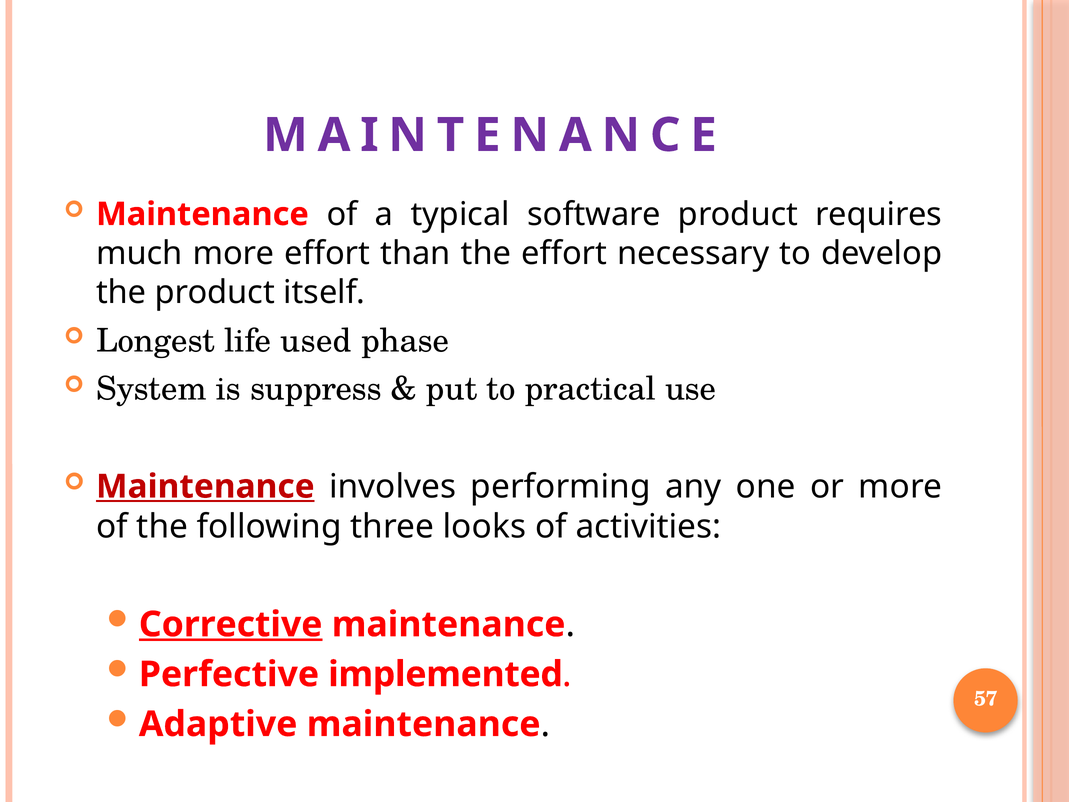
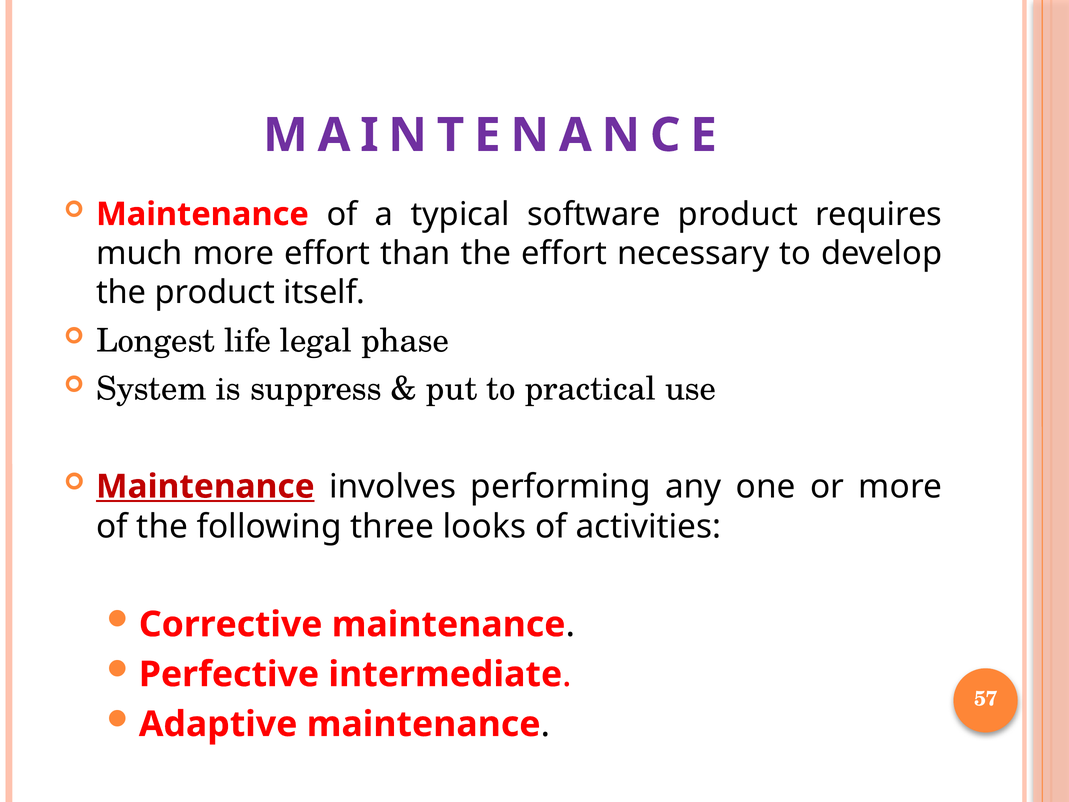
used: used -> legal (316, 341)
Corrective underline: present -> none (231, 624)
implemented: implemented -> intermediate (445, 674)
